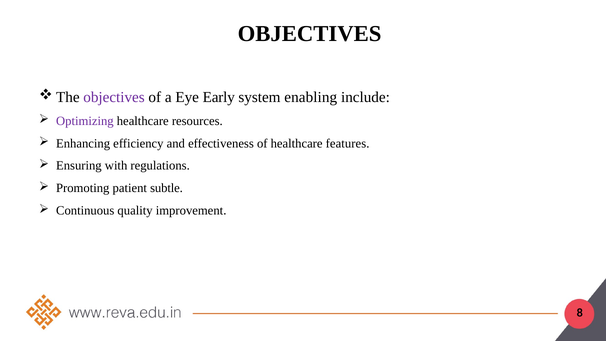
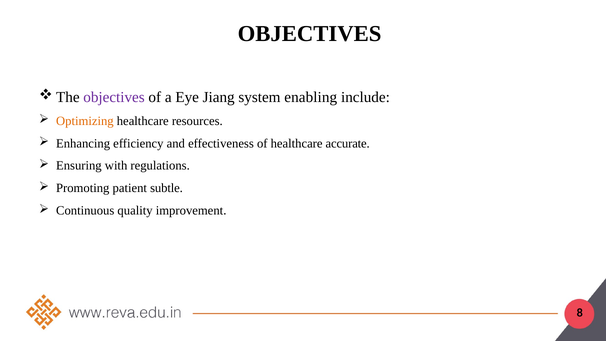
Early: Early -> Jiang (219, 97)
Optimizing colour: purple -> orange (85, 121)
features: features -> accurate (348, 143)
